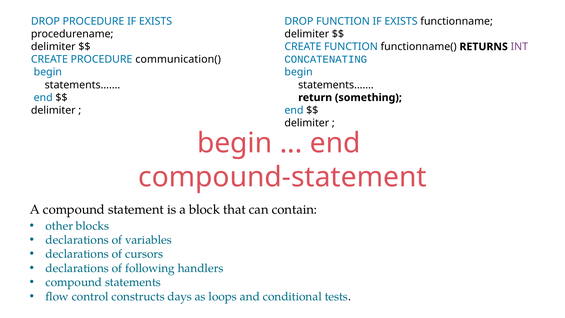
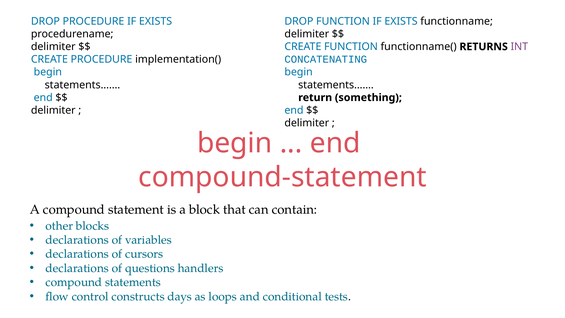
communication(: communication( -> implementation( (178, 59)
following: following -> questions (150, 268)
